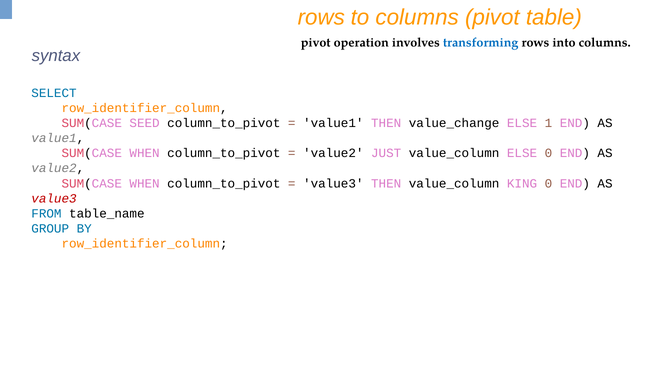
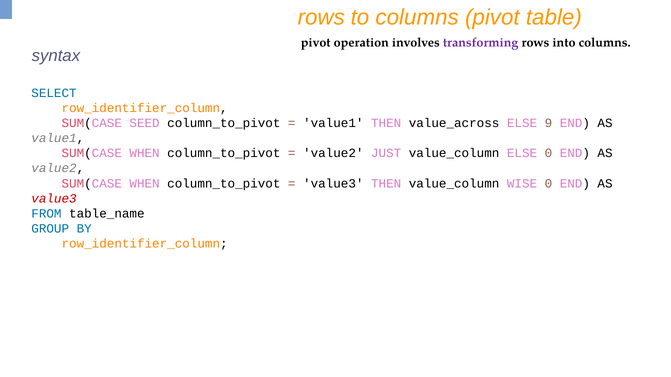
transforming colour: blue -> purple (481, 43)
value_change: value_change -> value_across (454, 123)
1: 1 -> 9 (548, 123)
KING: KING -> WISE (522, 184)
